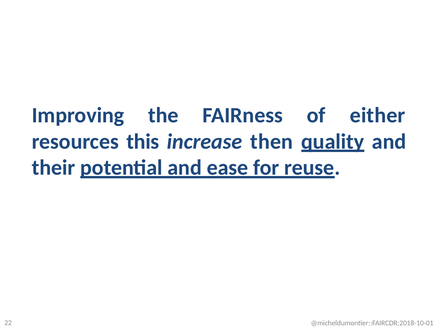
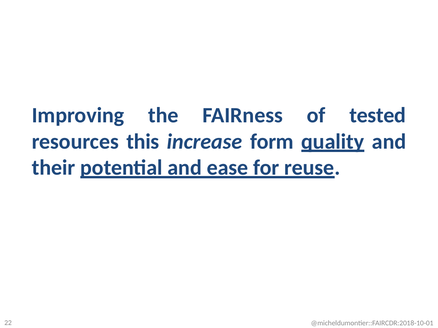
either: either -> tested (378, 115)
then: then -> form (272, 142)
